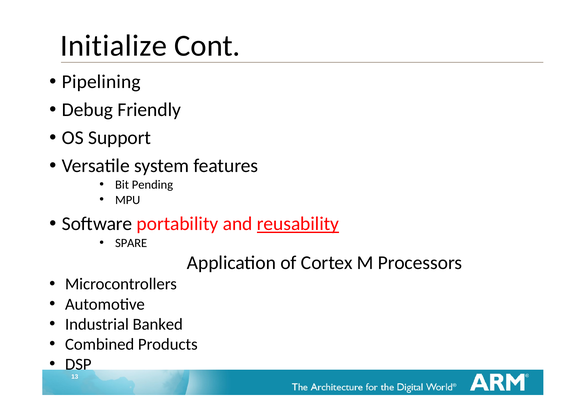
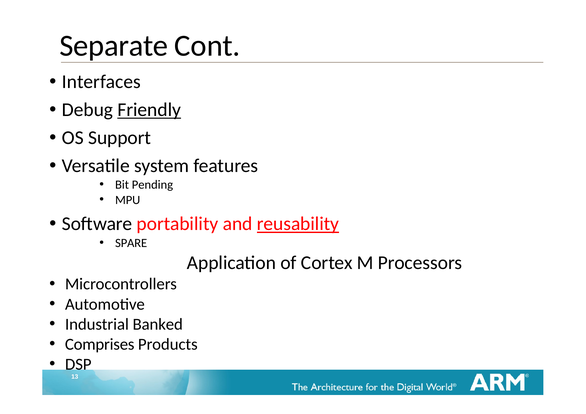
Initialize: Initialize -> Separate (114, 46)
Pipelining: Pipelining -> Interfaces (101, 82)
Friendly underline: none -> present (149, 110)
Combined: Combined -> Comprises (100, 344)
